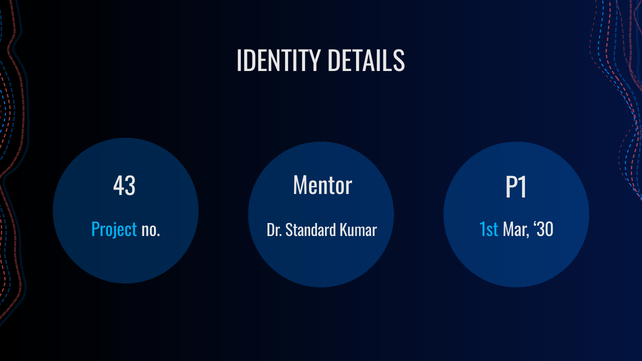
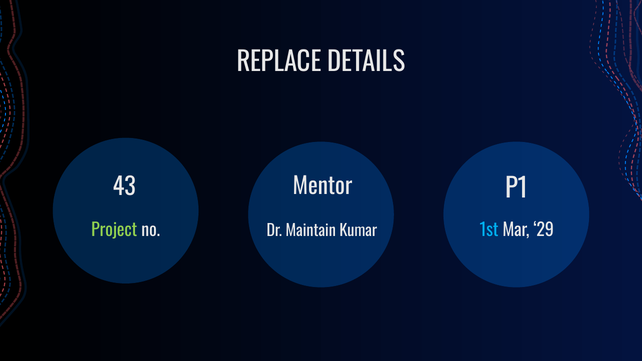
IDENTITY: IDENTITY -> REPLACE (279, 62)
Project colour: light blue -> light green (114, 230)
30: 30 -> 29 (544, 230)
Standard: Standard -> Maintain (311, 231)
